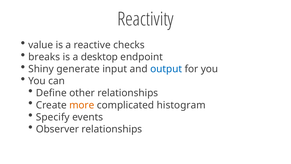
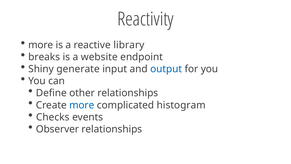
value: value -> more (41, 45)
checks: checks -> library (129, 45)
desktop: desktop -> website (99, 57)
more colour: orange -> blue (82, 105)
Specify: Specify -> Checks (53, 117)
